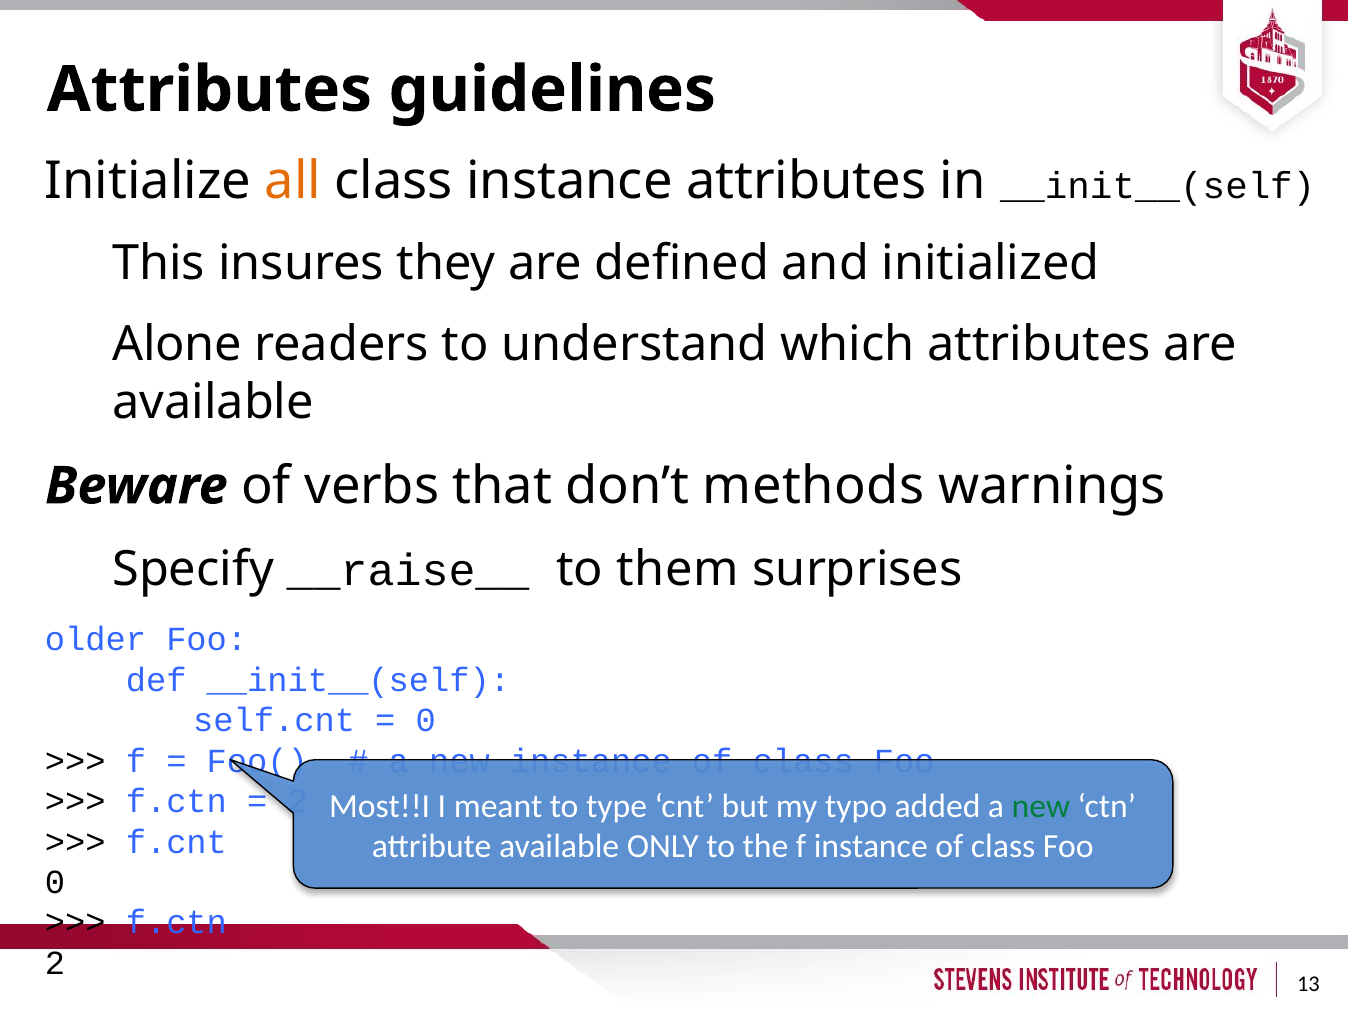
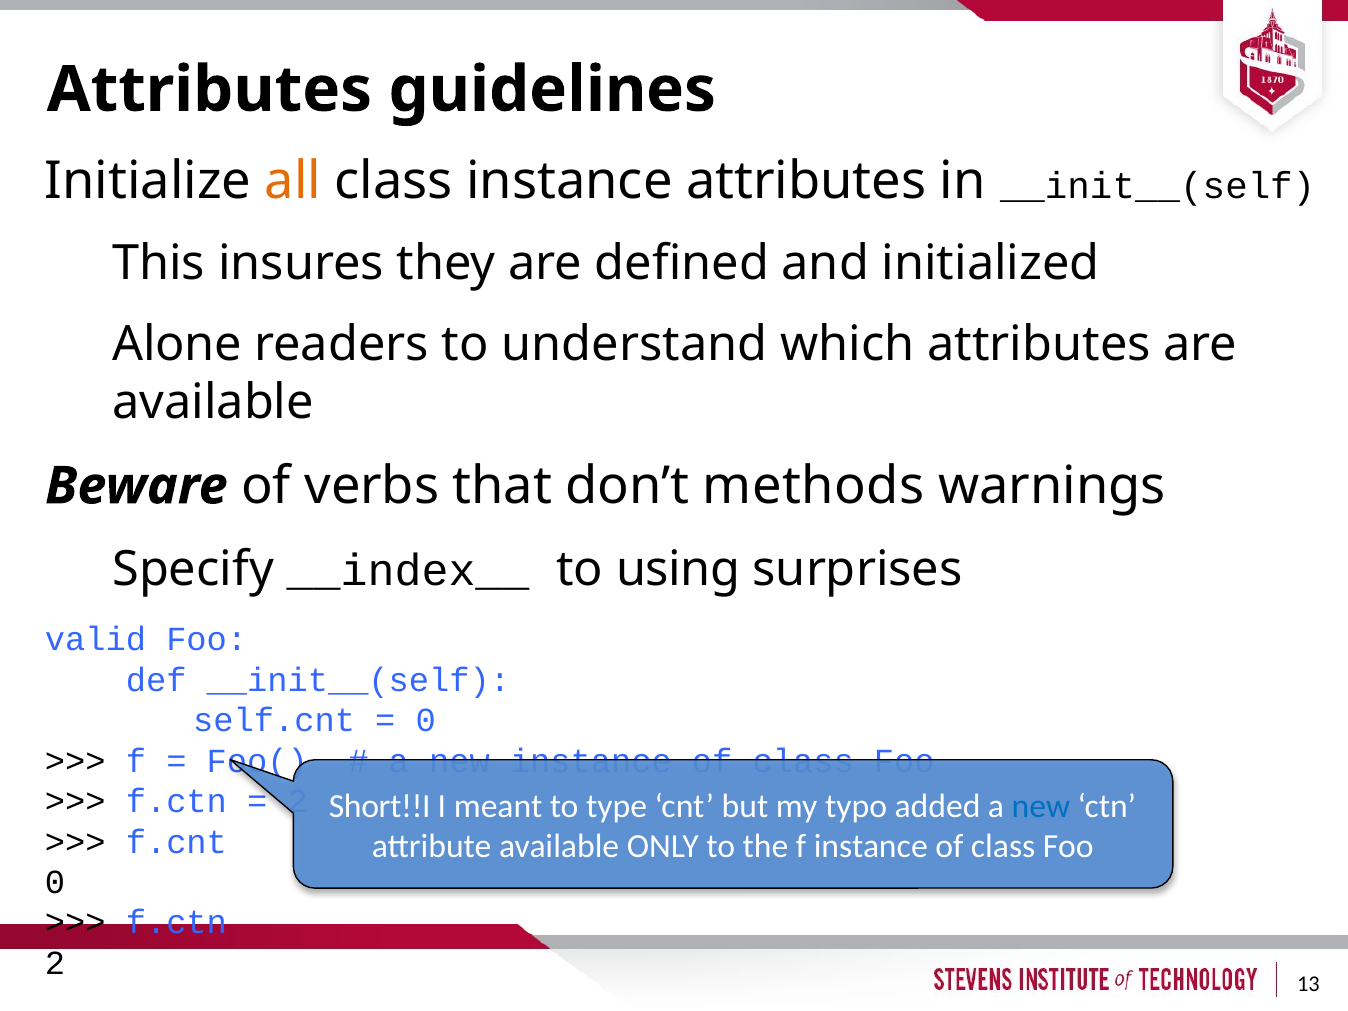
__raise__: __raise__ -> __index__ (408, 570)
them: them -> using (678, 569)
older: older -> valid (96, 640)
Most!!I: Most!!I -> Short!!I (380, 806)
new colour: green -> blue (1041, 806)
